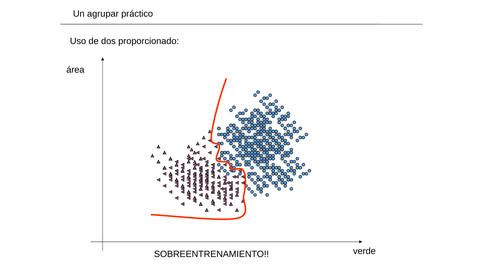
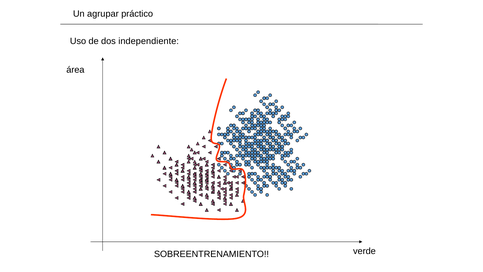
proporcionado: proporcionado -> independiente (149, 41)
